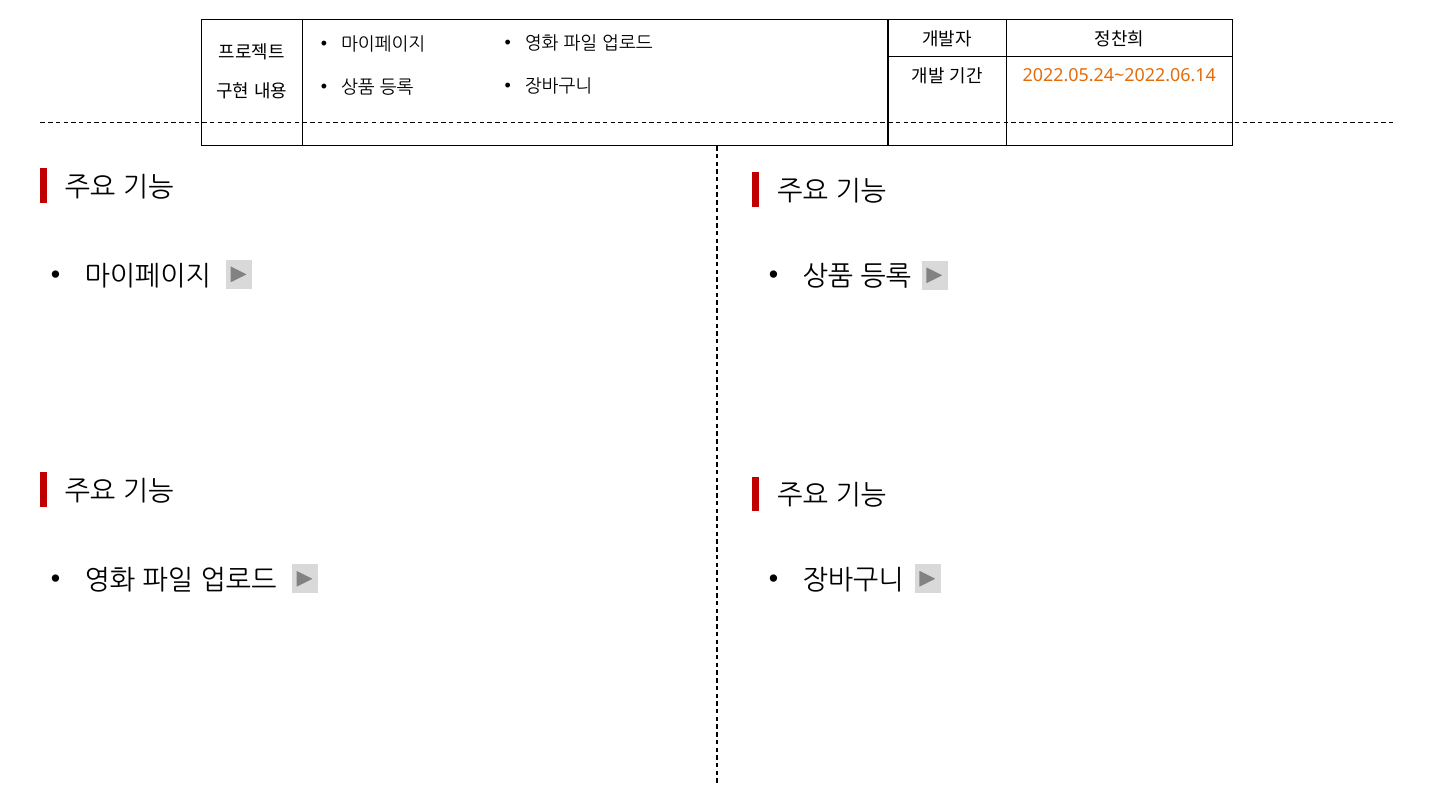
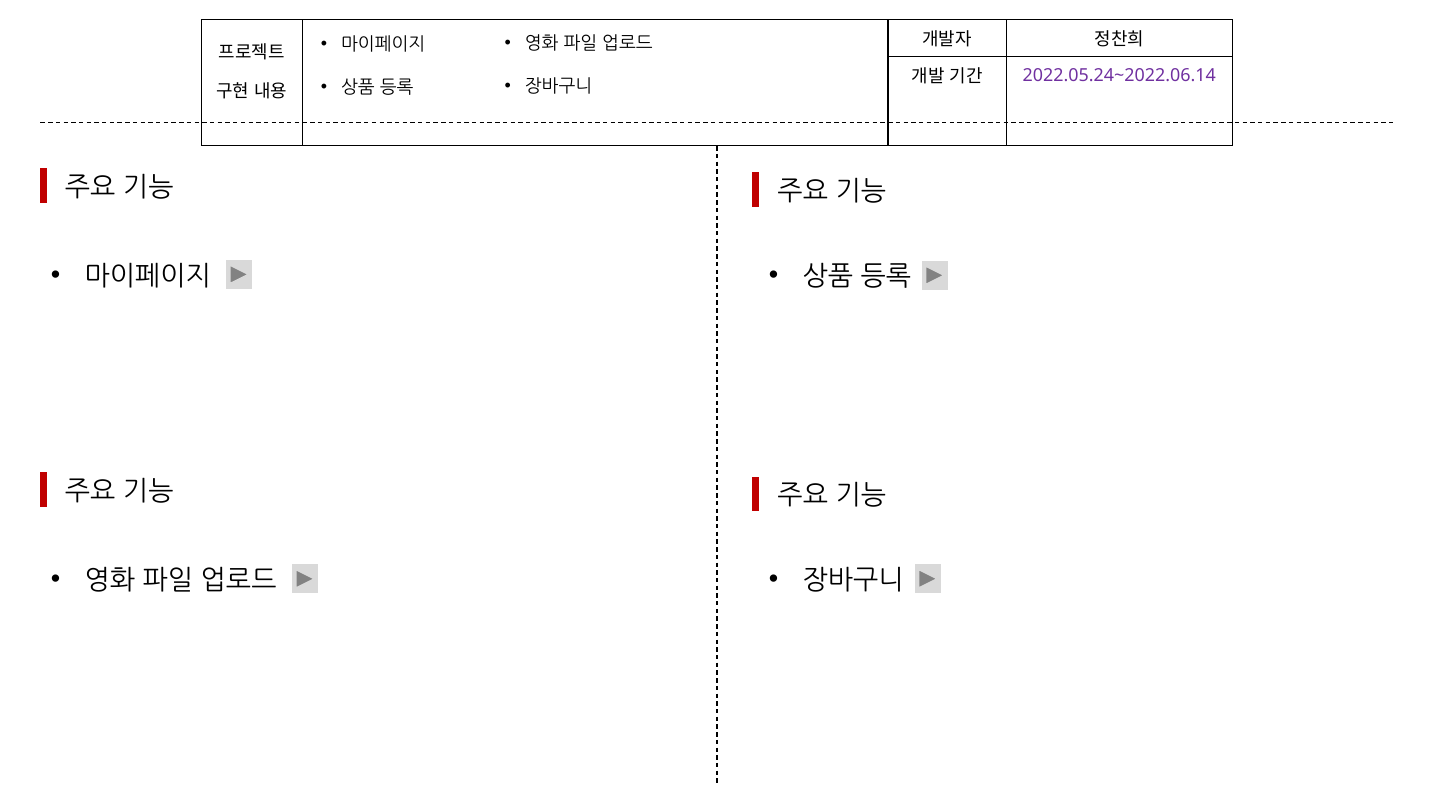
2022.05.24~2022.06.14 colour: orange -> purple (1119, 75)
